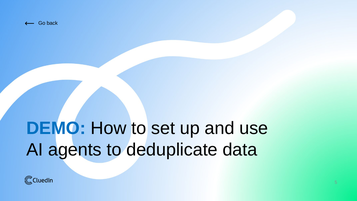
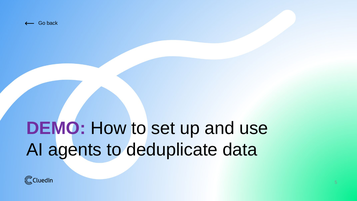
DEMO colour: blue -> purple (56, 128)
